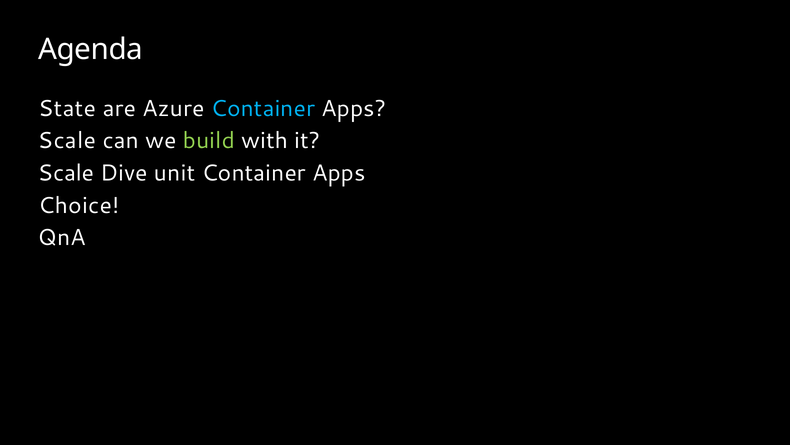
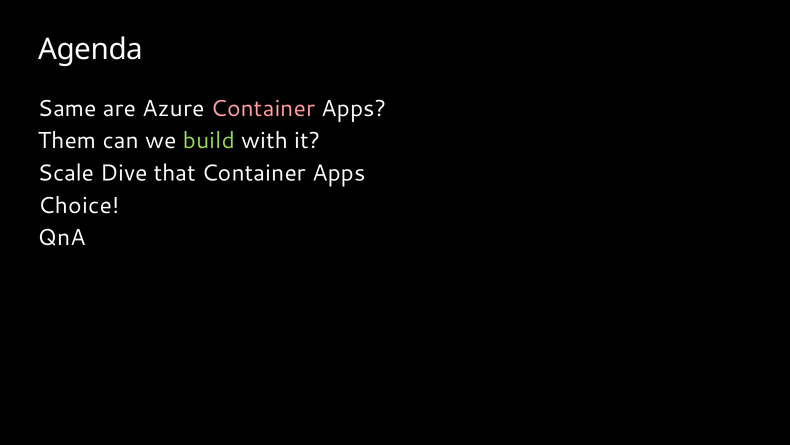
State: State -> Same (67, 108)
Container colour: light blue -> pink (263, 108)
Scale: Scale -> Them (67, 141)
unit: unit -> that (175, 173)
